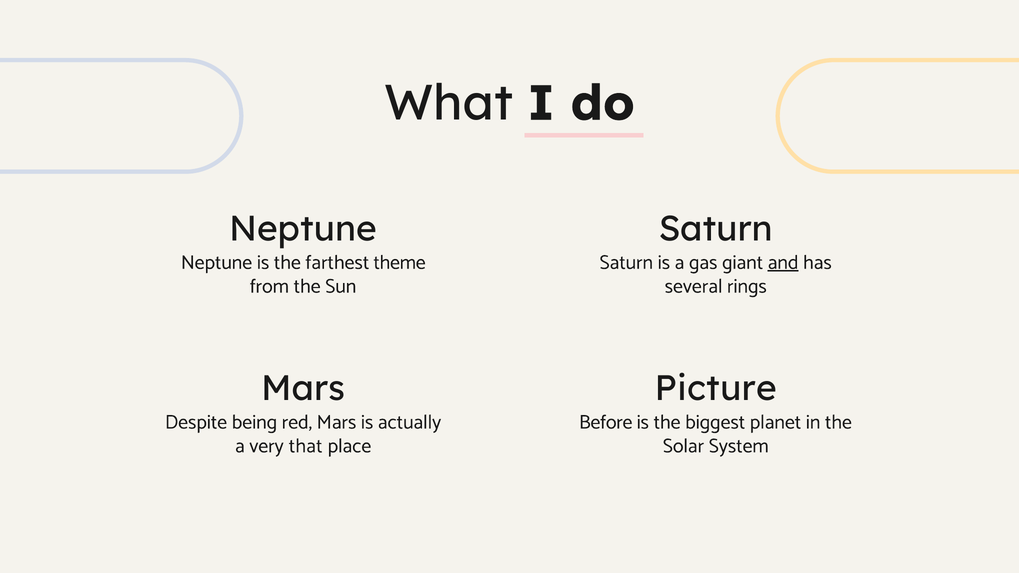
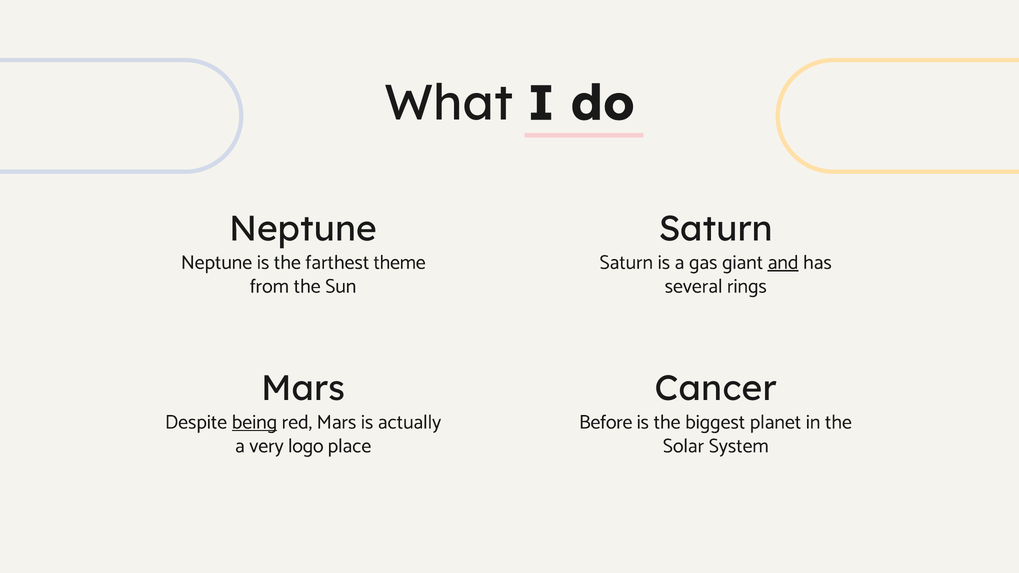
Picture: Picture -> Cancer (716, 389)
being underline: none -> present (254, 422)
that: that -> logo (306, 446)
